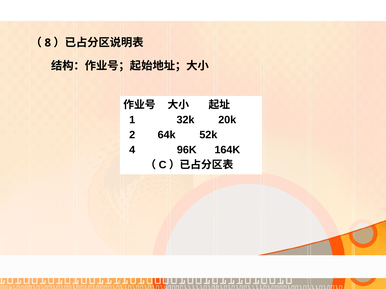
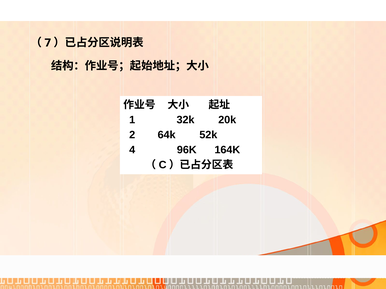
8: 8 -> 7 (48, 43)
